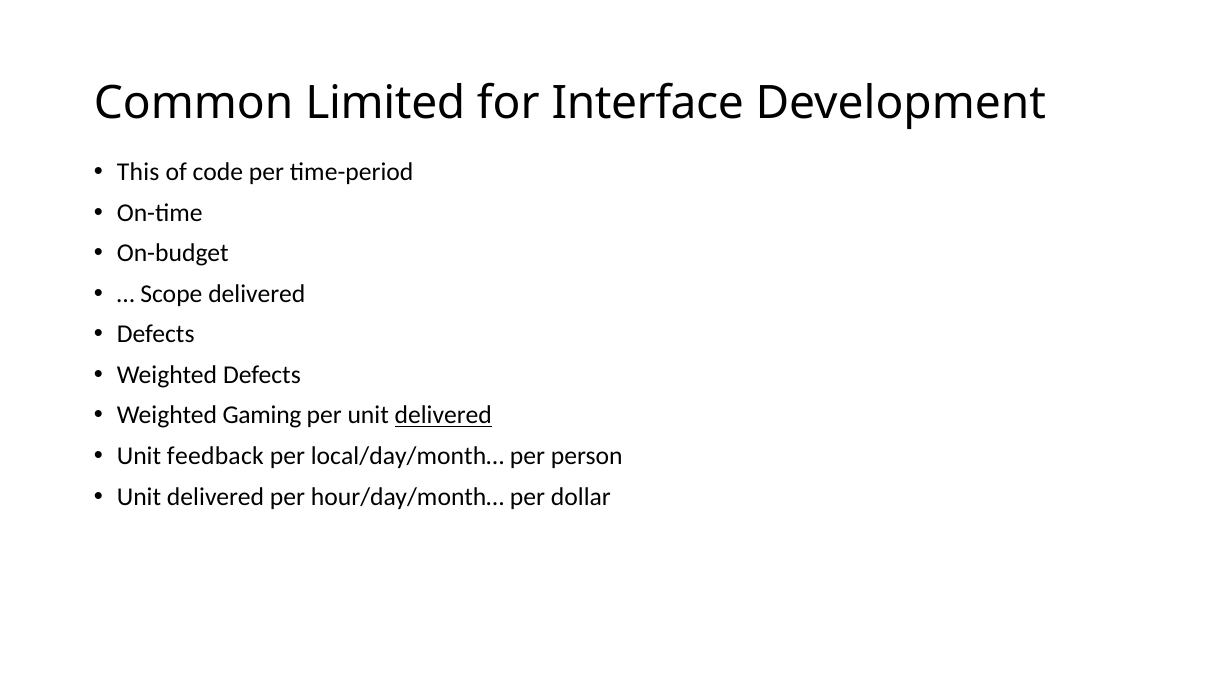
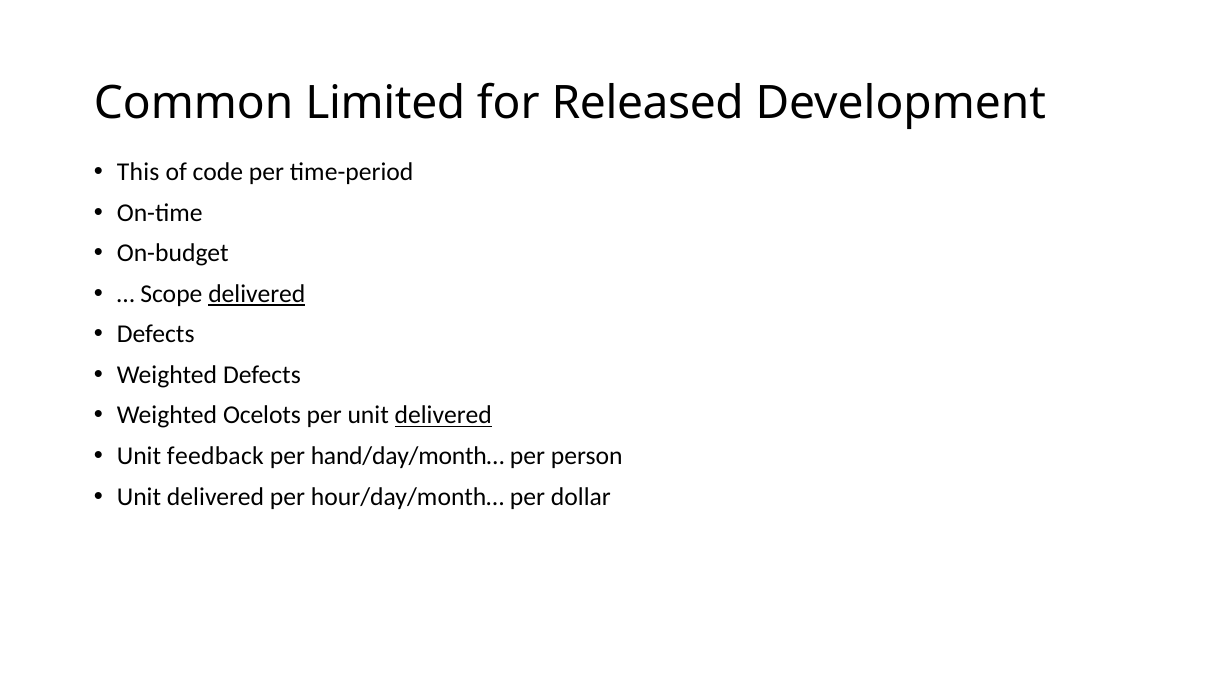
Interface: Interface -> Released (648, 103)
delivered underline: none -> present (257, 294)
Gaming: Gaming -> Ocelots (262, 415)
local/day/month…: local/day/month… -> hand/day/month… (408, 456)
